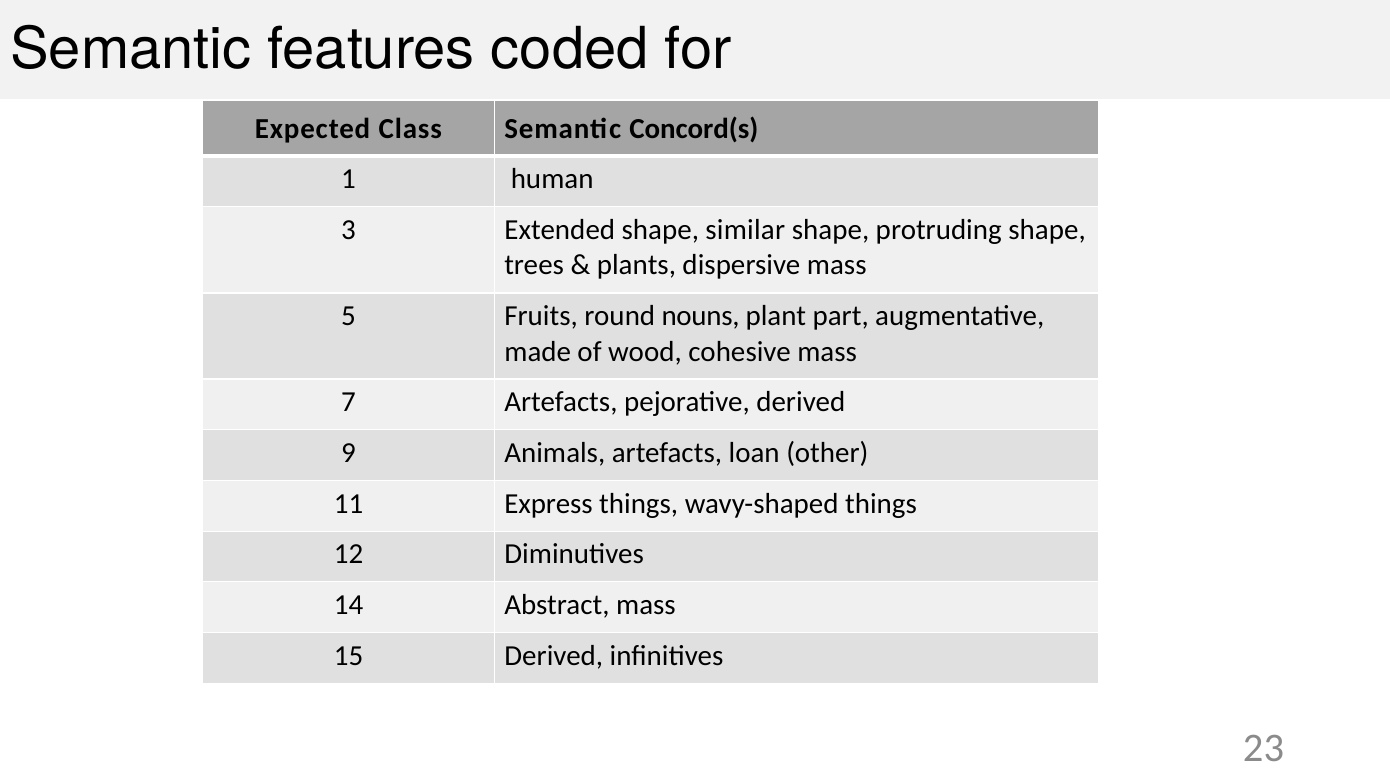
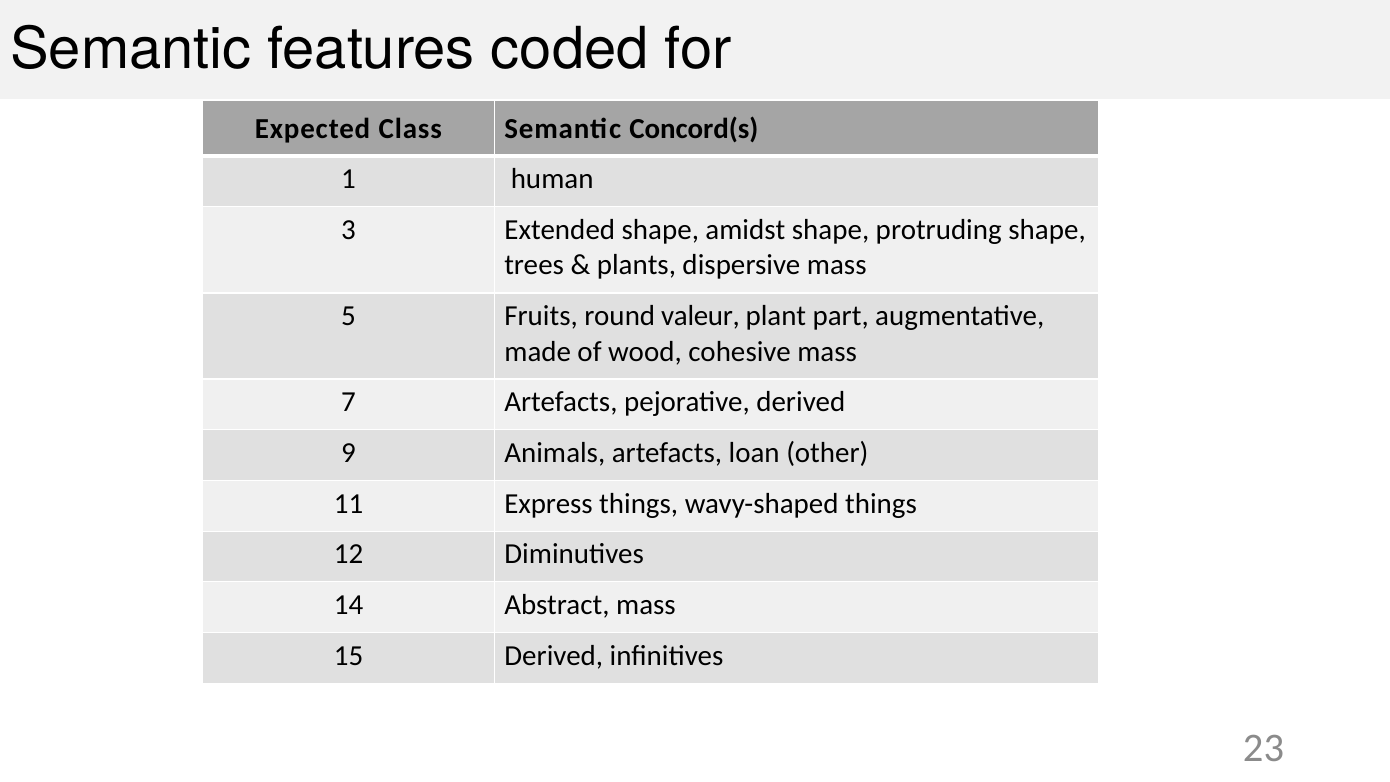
similar: similar -> amidst (745, 230)
nouns: nouns -> valeur (701, 316)
